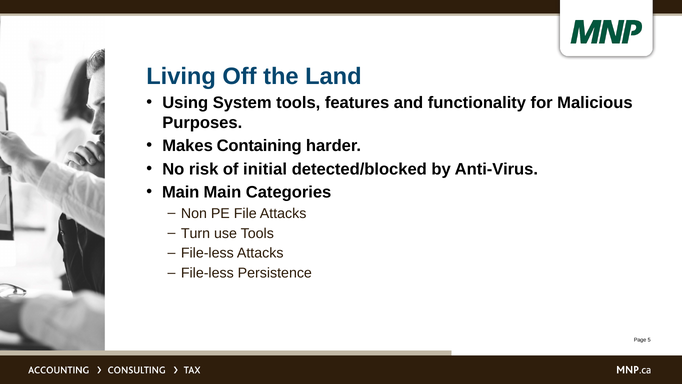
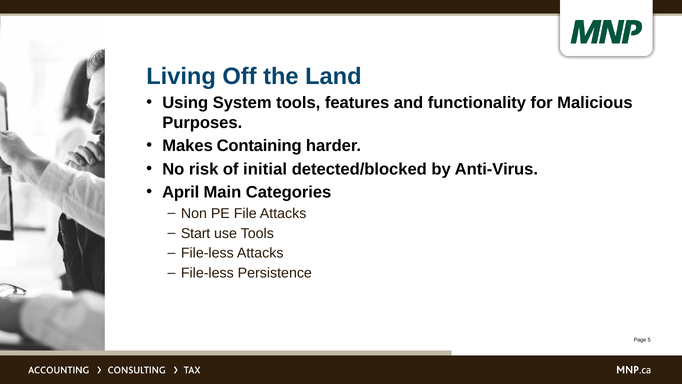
Main: Main -> April (181, 192)
Turn: Turn -> Start (196, 233)
